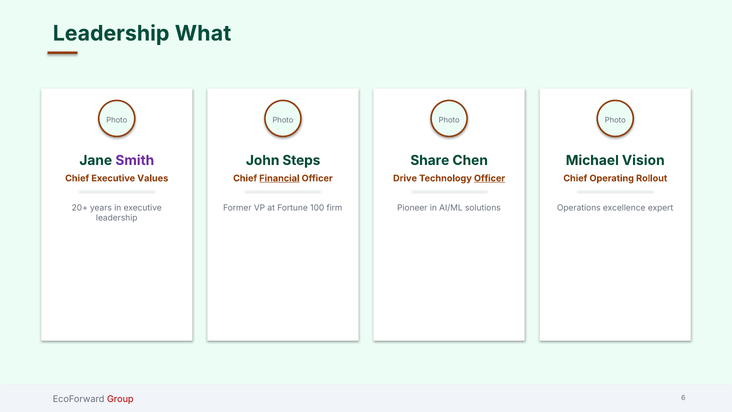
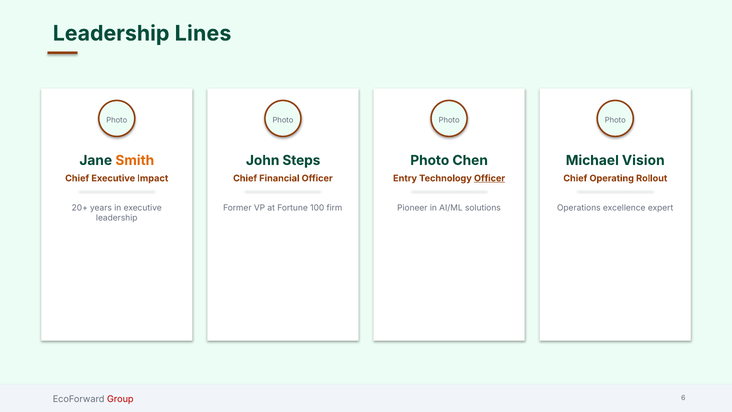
What: What -> Lines (203, 33)
Smith colour: purple -> orange (135, 160)
Share: Share -> Photo (430, 160)
Values: Values -> Impact (153, 178)
Financial underline: present -> none (279, 178)
Drive: Drive -> Entry (405, 178)
